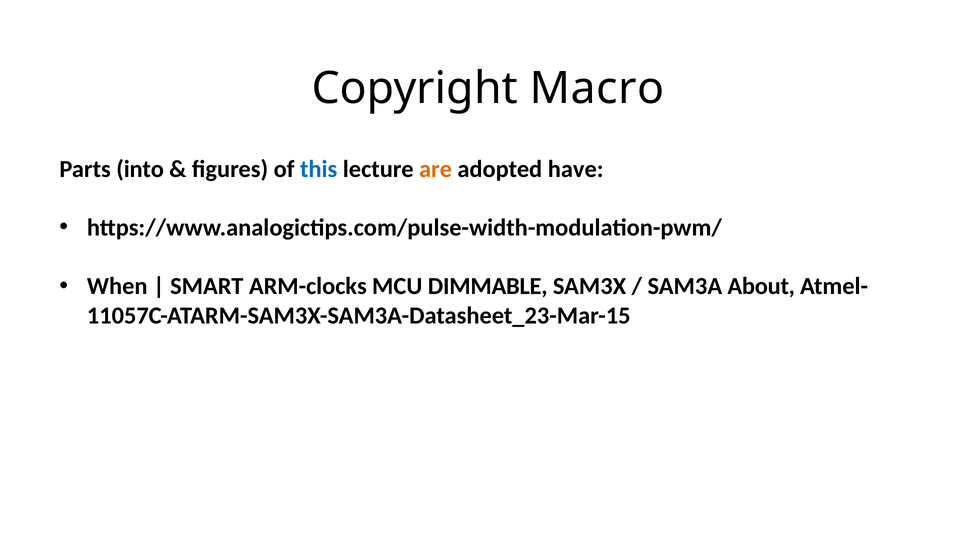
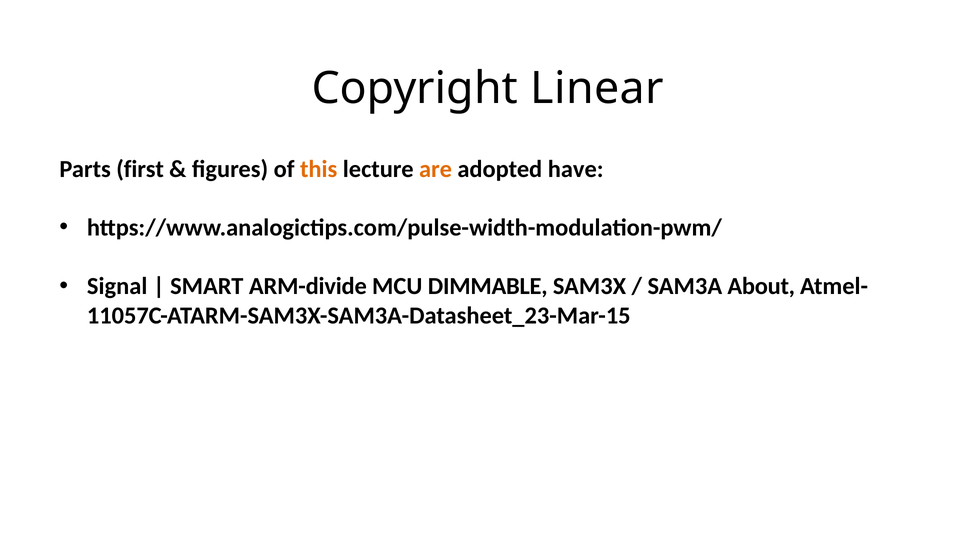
Macro: Macro -> Linear (597, 89)
into: into -> first (140, 169)
this colour: blue -> orange (319, 169)
When: When -> Signal (117, 286)
ARM-clocks: ARM-clocks -> ARM-divide (308, 286)
